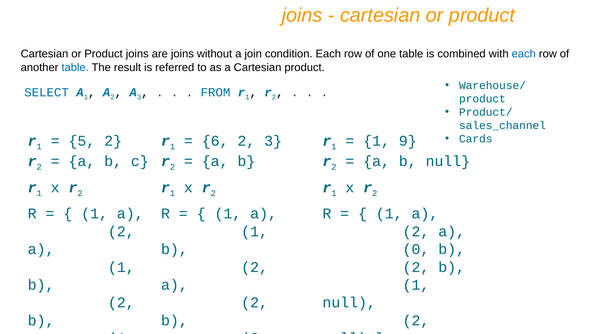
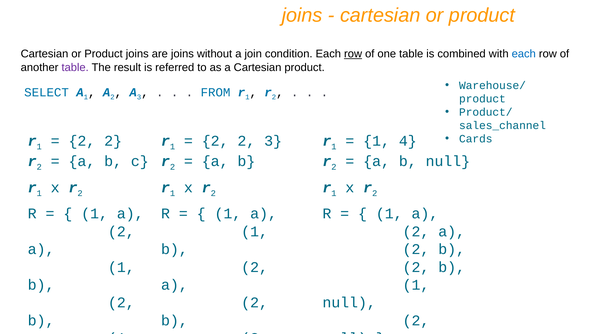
row underline: none -> present (353, 54)
table colour: blue -> purple (75, 67)
5: 5 -> 2 (82, 141)
6: 6 -> 2 (215, 141)
1 9: 9 -> 4 (408, 141)
0: 0 -> 2 (416, 249)
